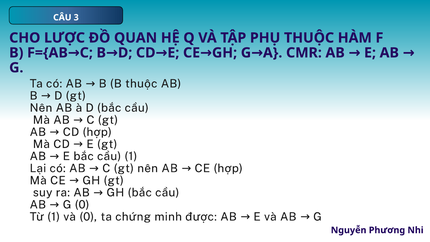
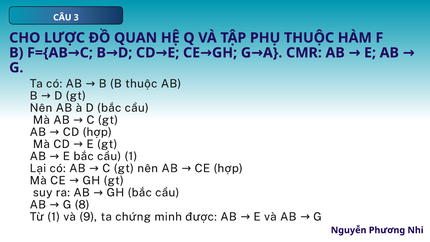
G 0: 0 -> 8 (82, 205)
và 0: 0 -> 9 (88, 217)
